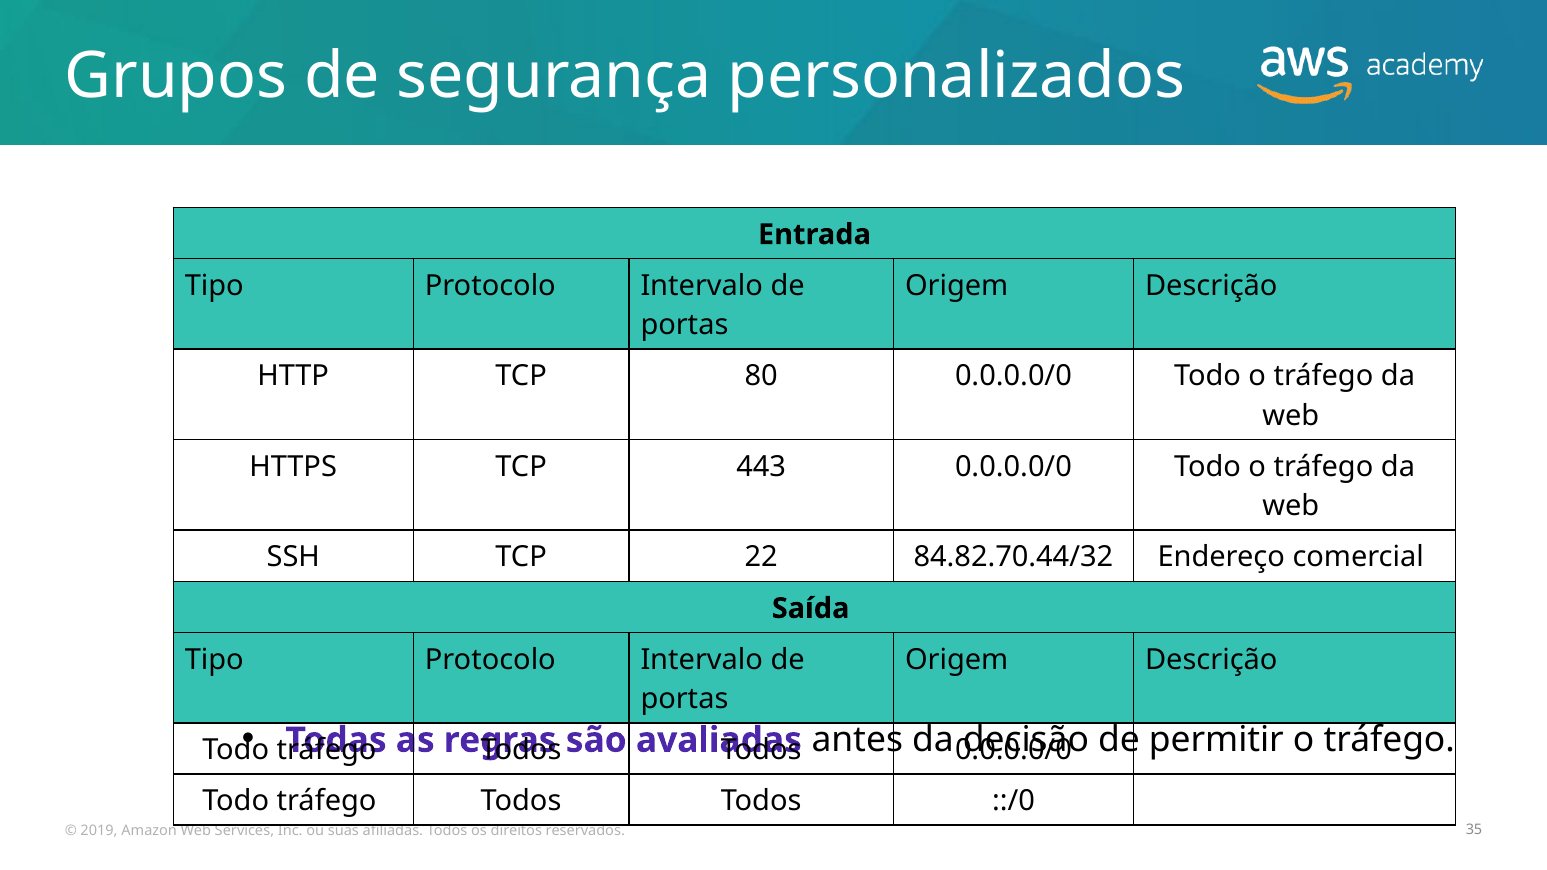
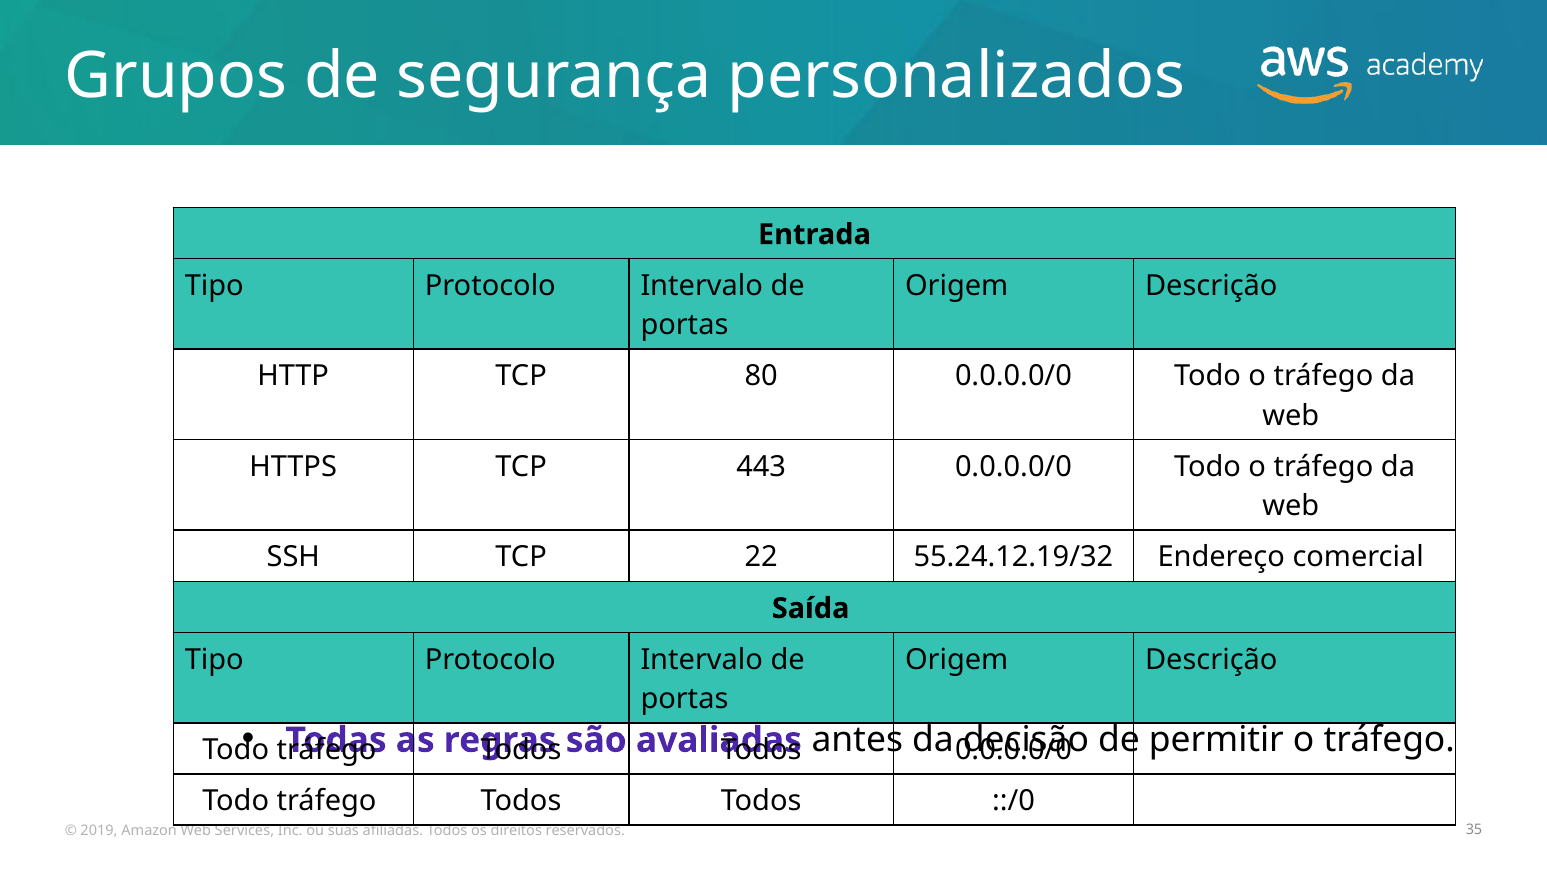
84.82.70.44/32: 84.82.70.44/32 -> 55.24.12.19/32 (1013, 557)
